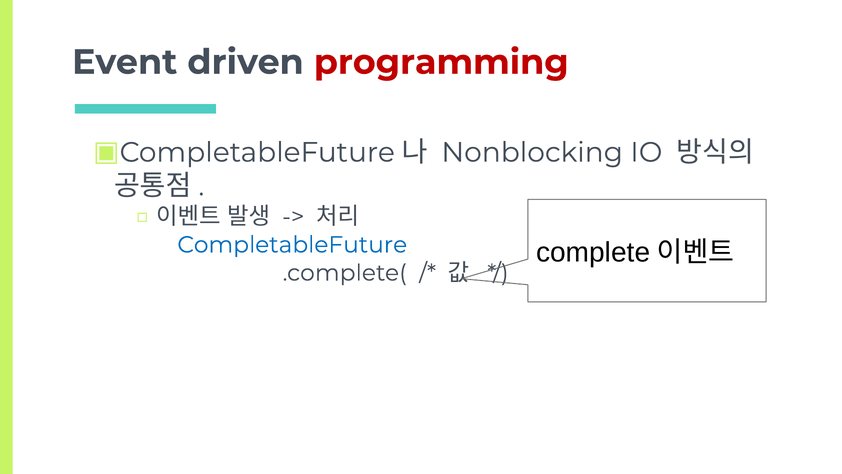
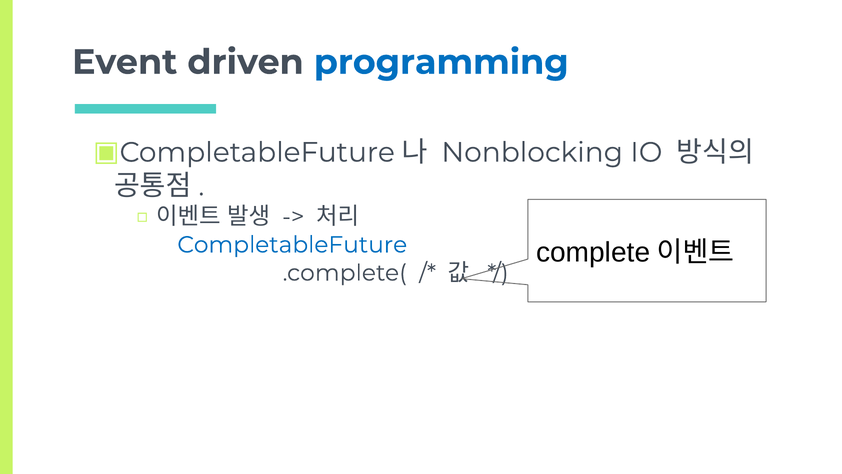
programming colour: red -> blue (441, 62)
